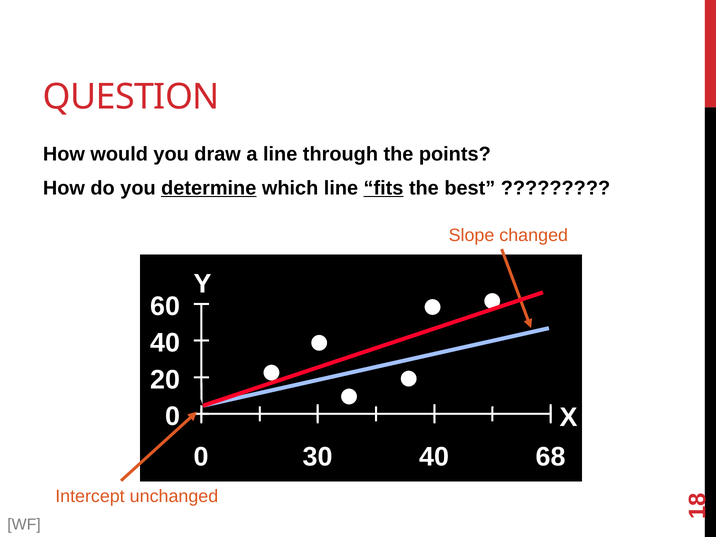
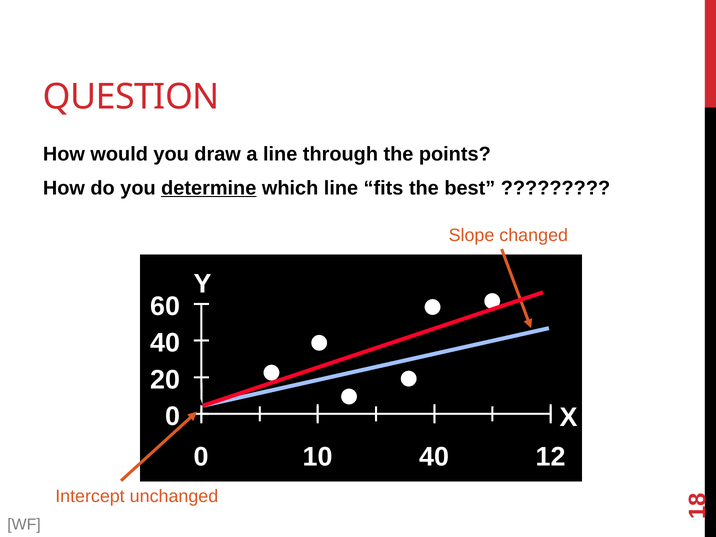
fits underline: present -> none (384, 188)
30: 30 -> 10 (318, 457)
68: 68 -> 12 (551, 457)
